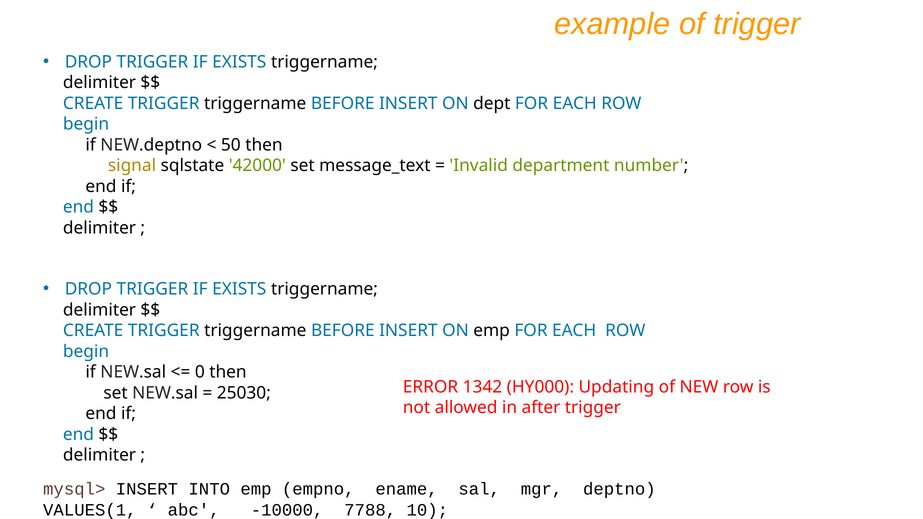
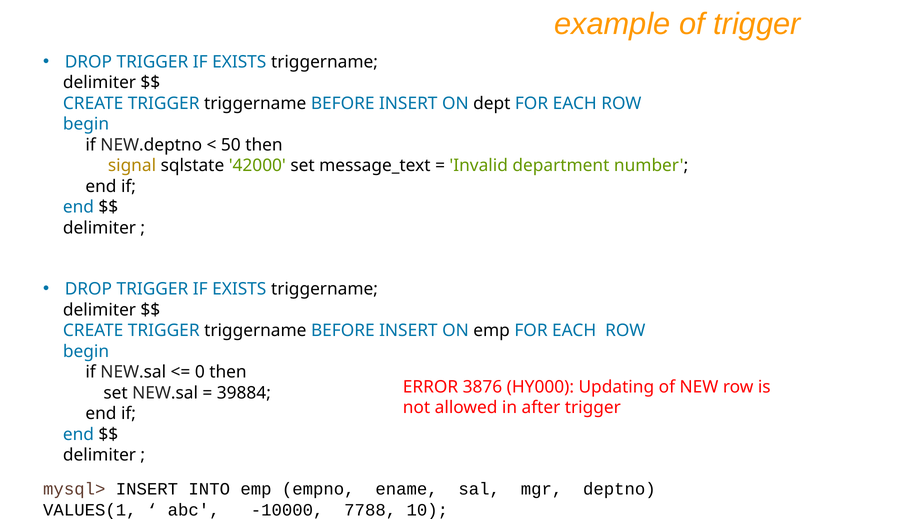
1342: 1342 -> 3876 (482, 387)
25030: 25030 -> 39884 (244, 393)
